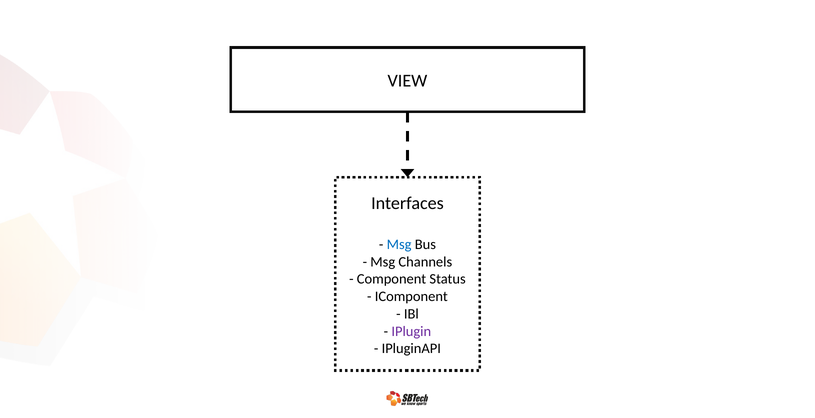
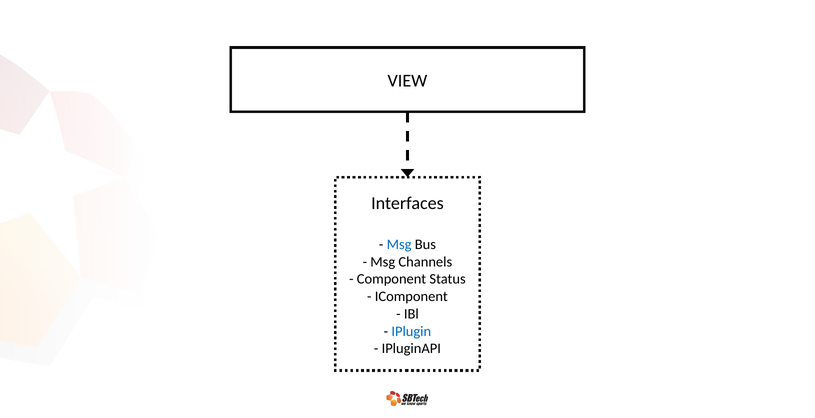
IPlugin colour: purple -> blue (411, 332)
